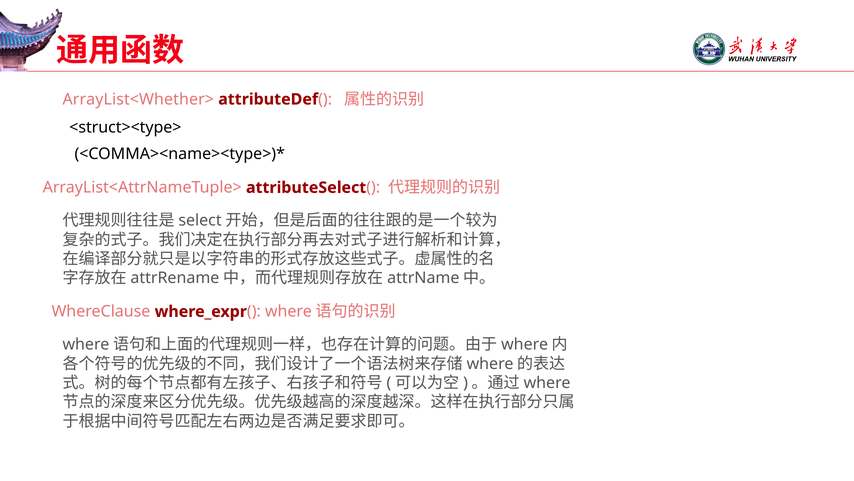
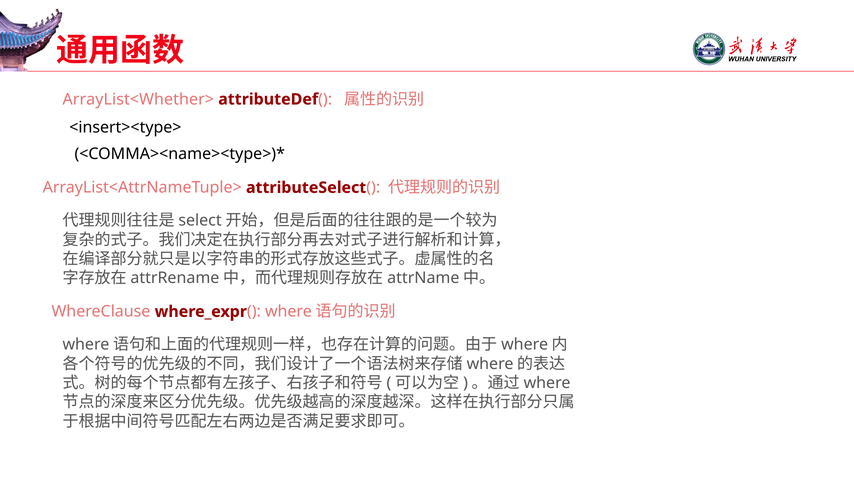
<struct><type>: <struct><type> -> <insert><type> (125, 127)
